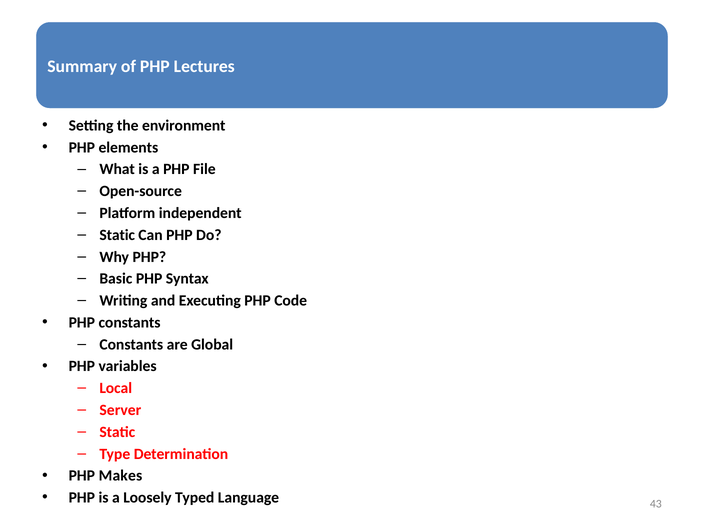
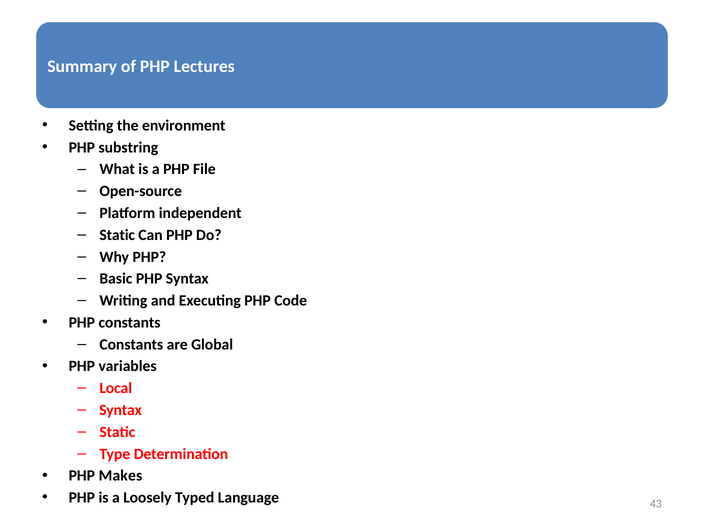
elements: elements -> substring (128, 147)
Server: Server -> Syntax (120, 410)
